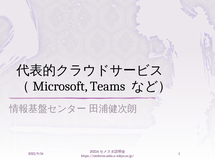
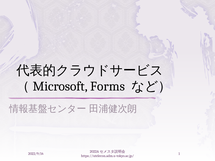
Teams: Teams -> Forms (108, 86)
